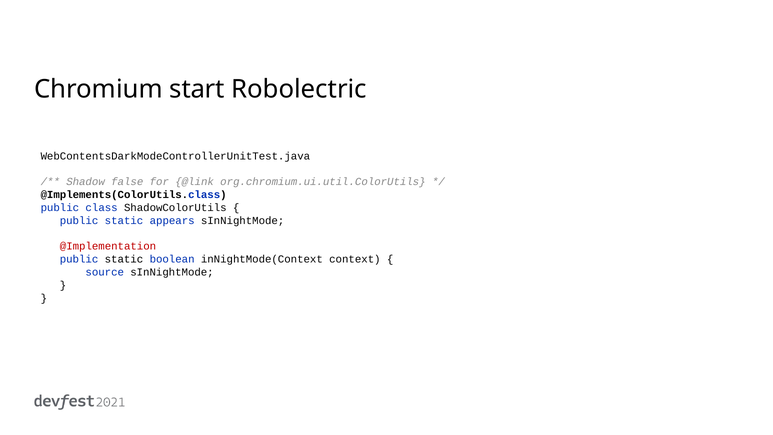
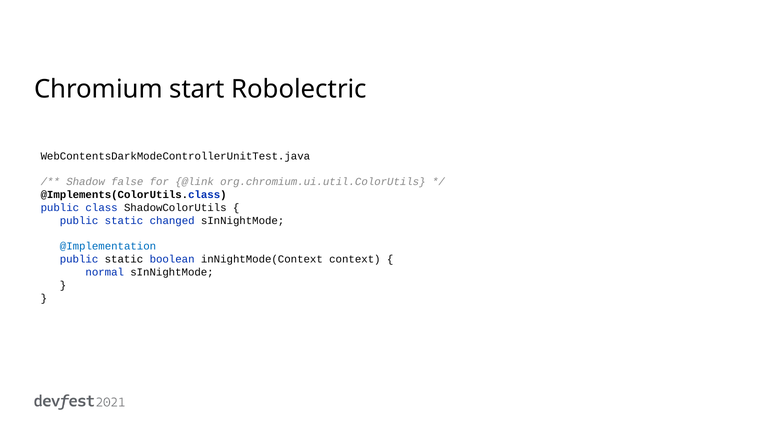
appears: appears -> changed (172, 220)
@Implementation colour: red -> blue (108, 246)
source: source -> normal (105, 272)
